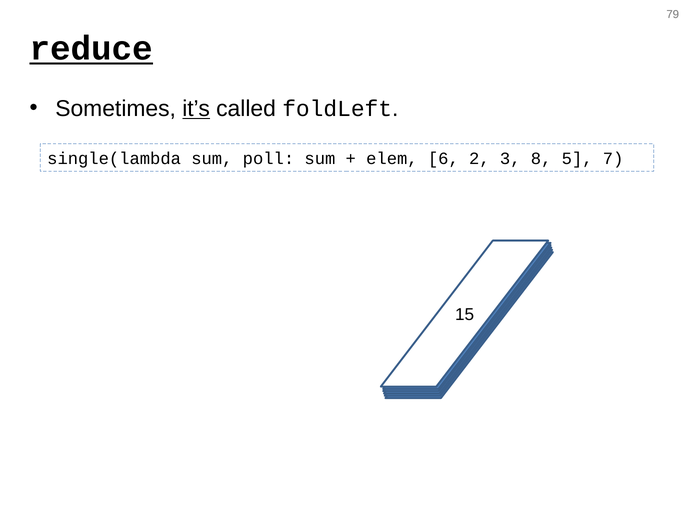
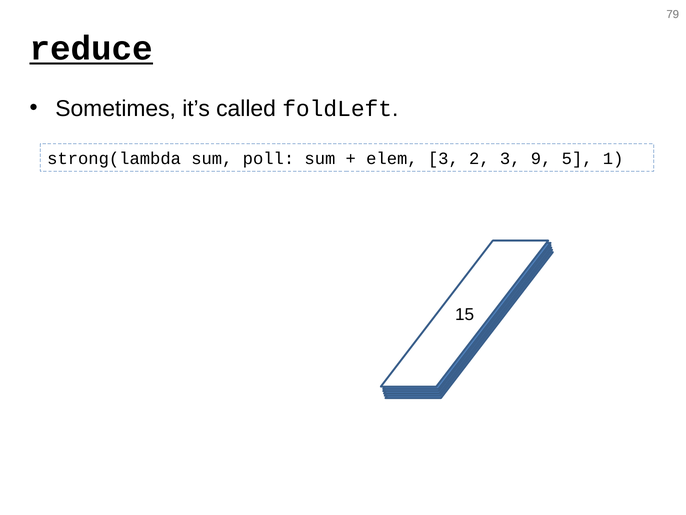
it’s underline: present -> none (196, 109)
single(lambda: single(lambda -> strong(lambda (114, 159)
elem 6: 6 -> 3 (443, 159)
8: 8 -> 9 (541, 159)
7: 7 -> 1 (613, 159)
